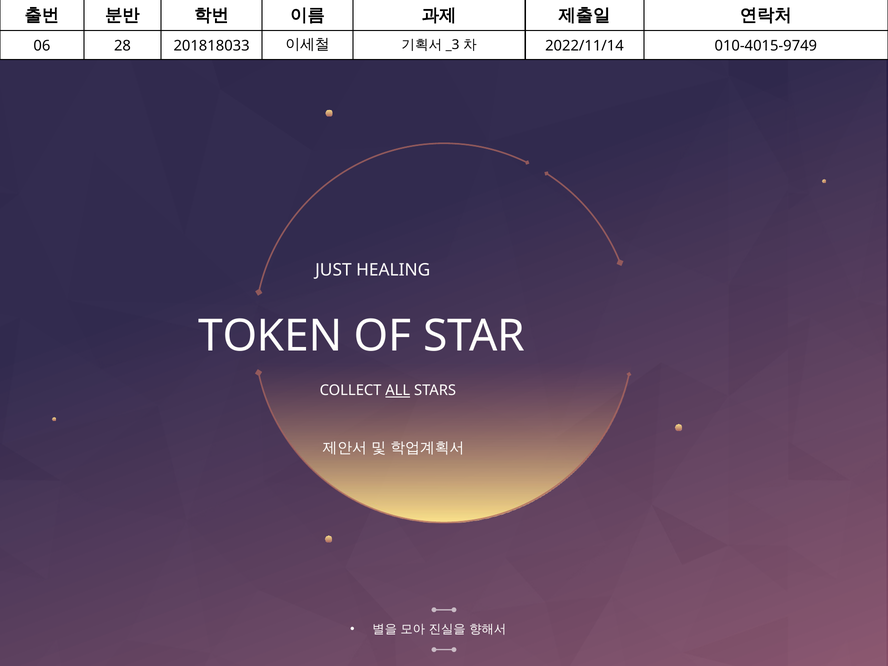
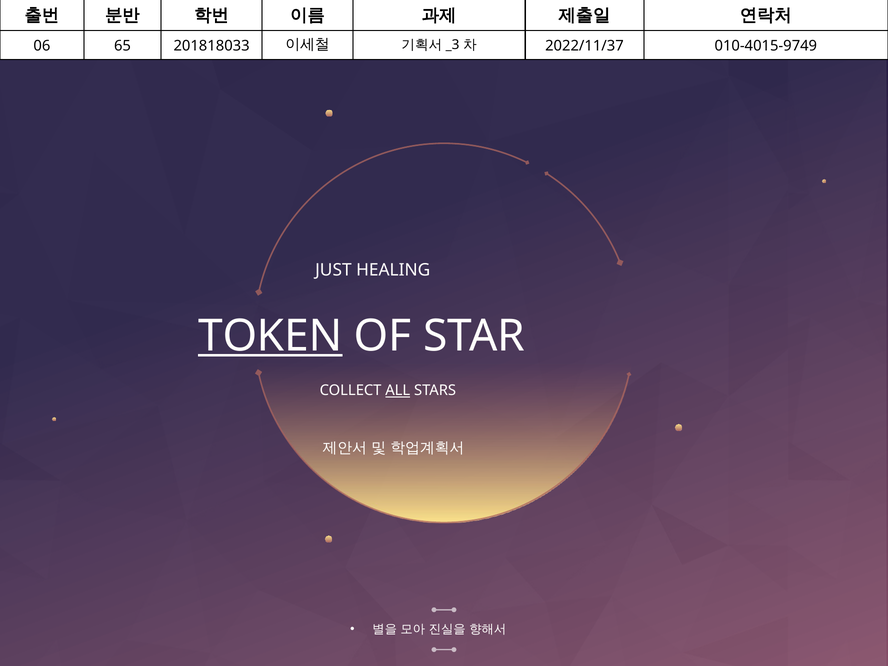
28: 28 -> 65 (122, 46)
2022/11/14: 2022/11/14 -> 2022/11/37 (584, 46)
TOKEN underline: none -> present (270, 336)
